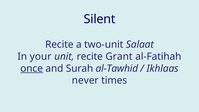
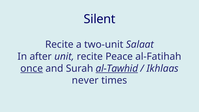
your: your -> after (41, 56)
Grant: Grant -> Peace (119, 56)
al-Tawhid underline: none -> present (117, 68)
